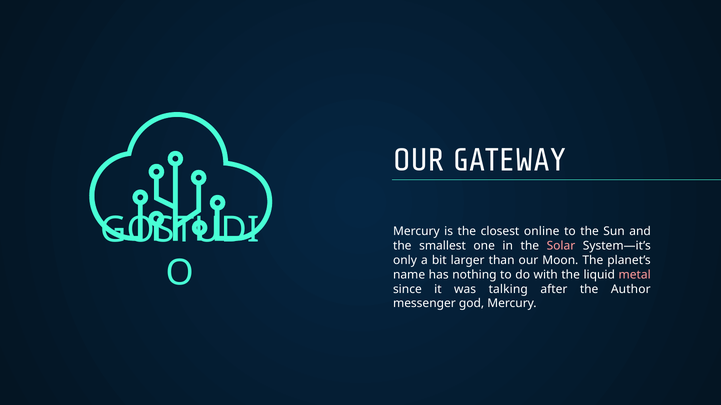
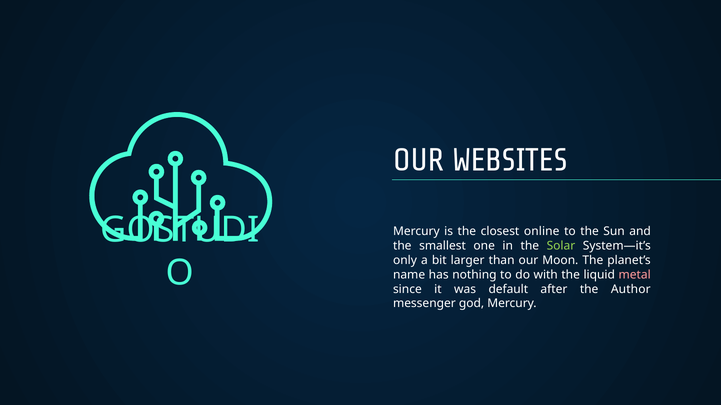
GATEWAY: GATEWAY -> WEBSITES (510, 161)
Solar colour: pink -> light green (561, 246)
talking: talking -> default (508, 289)
